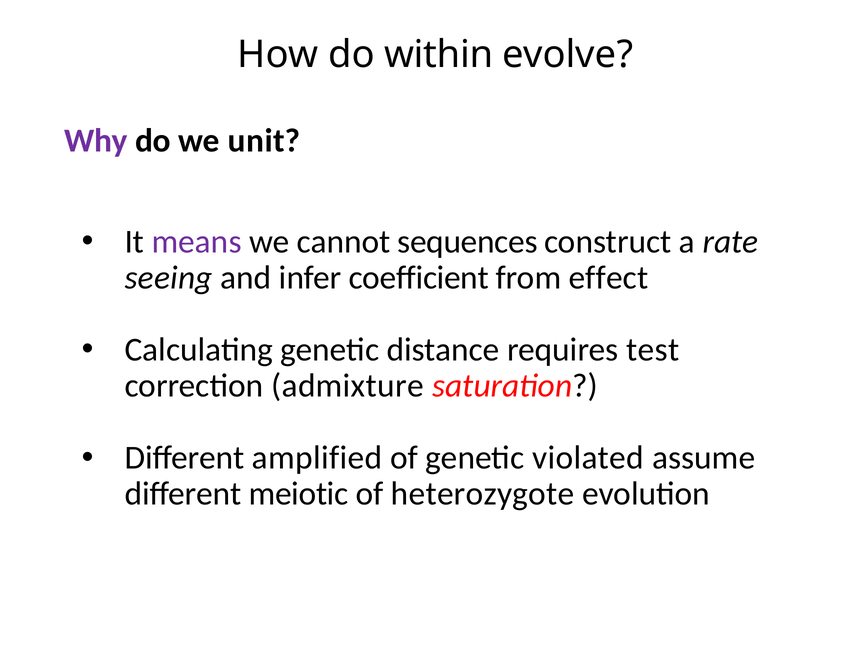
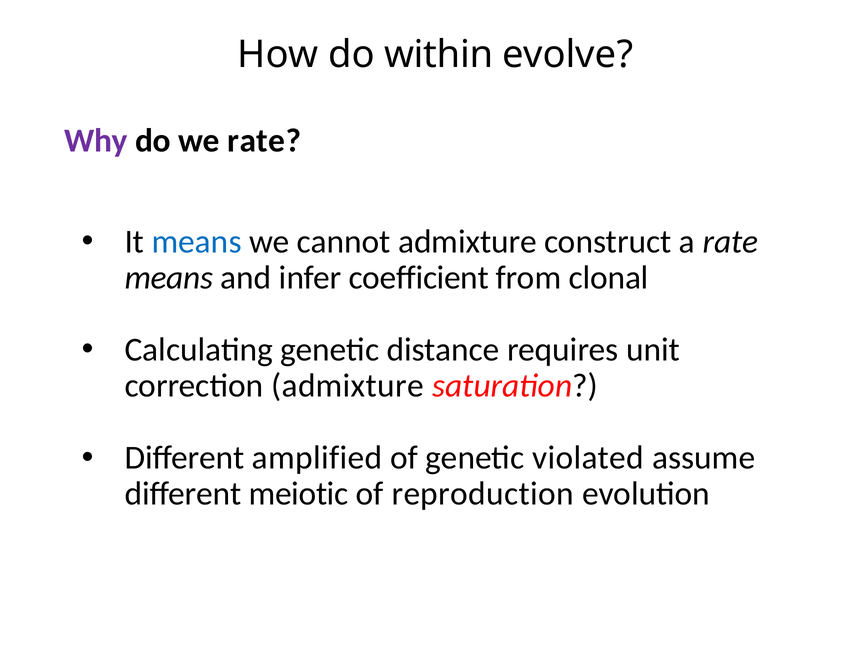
we unit: unit -> rate (264, 141)
means colour: purple -> blue (197, 242)
cannot sequences: sequences -> admixture (467, 242)
seeing: seeing -> means (169, 278)
effect: effect -> clonal (609, 278)
test: test -> unit (653, 350)
heterozygote: heterozygote -> reproduction (483, 494)
